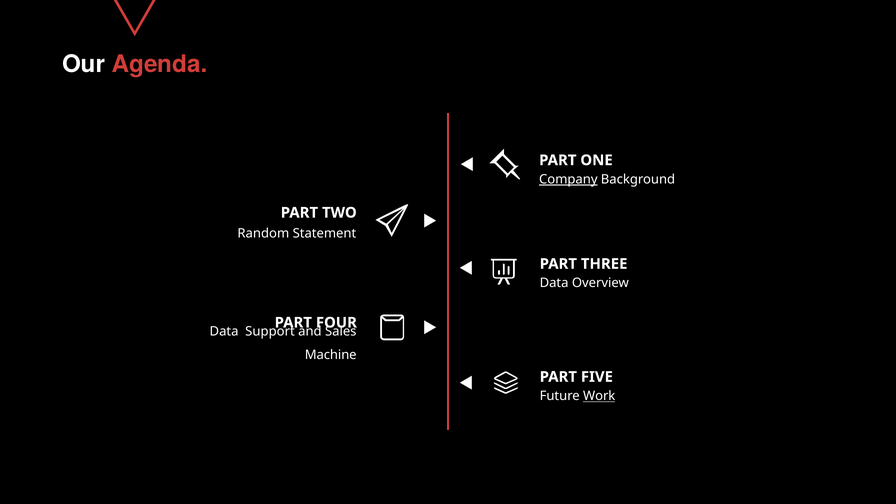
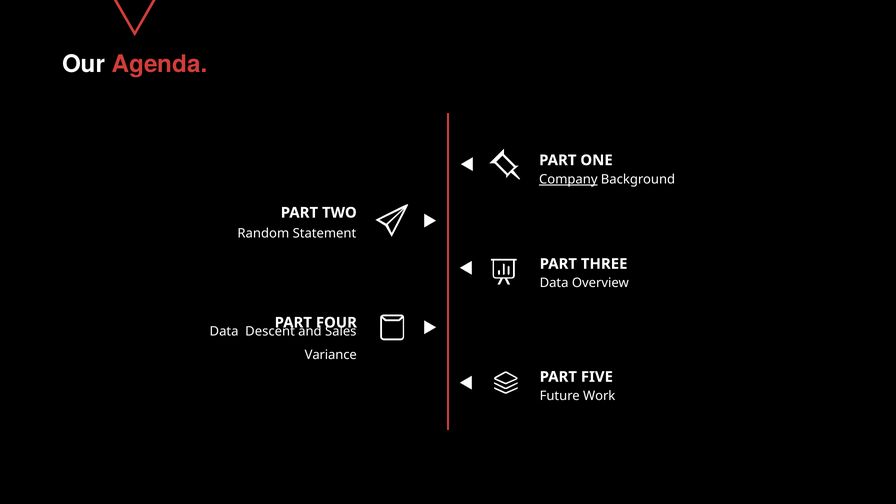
Support: Support -> Descent (270, 332)
Machine: Machine -> Variance (331, 355)
Work underline: present -> none (599, 396)
